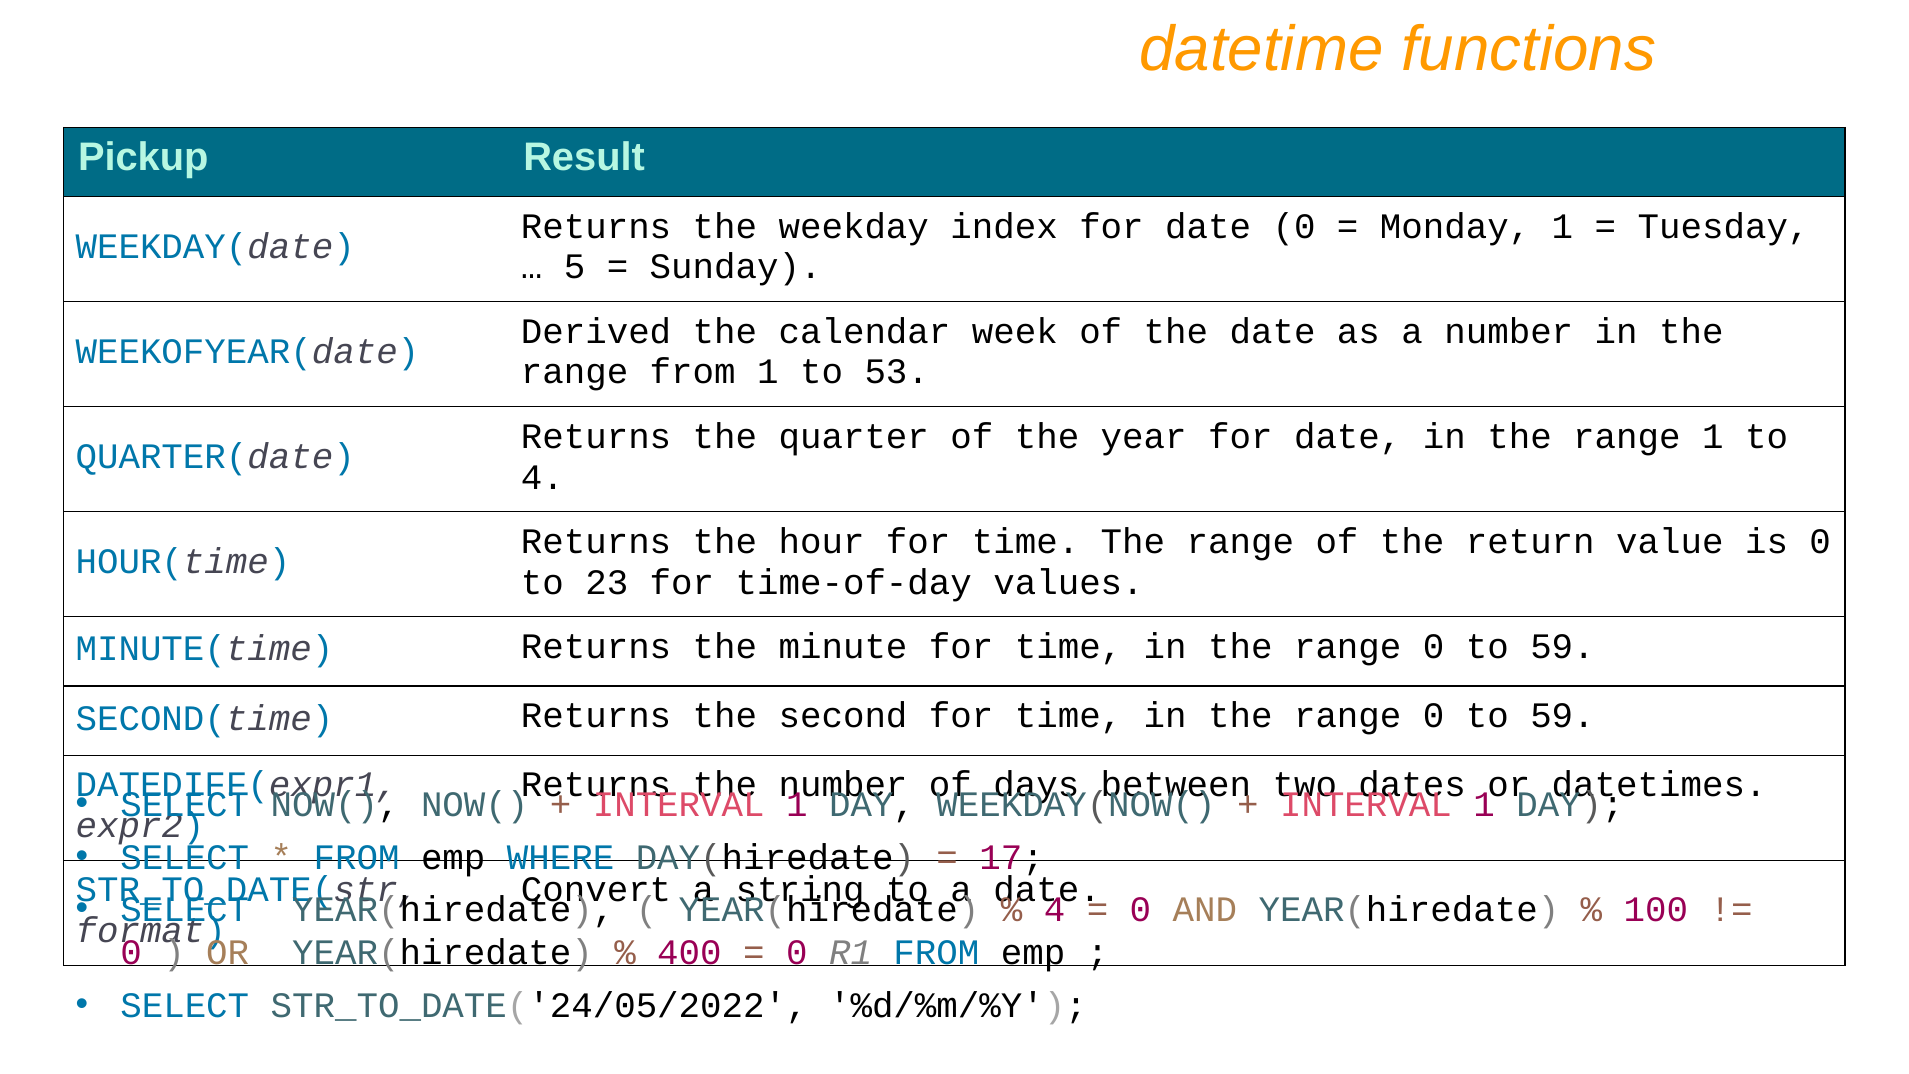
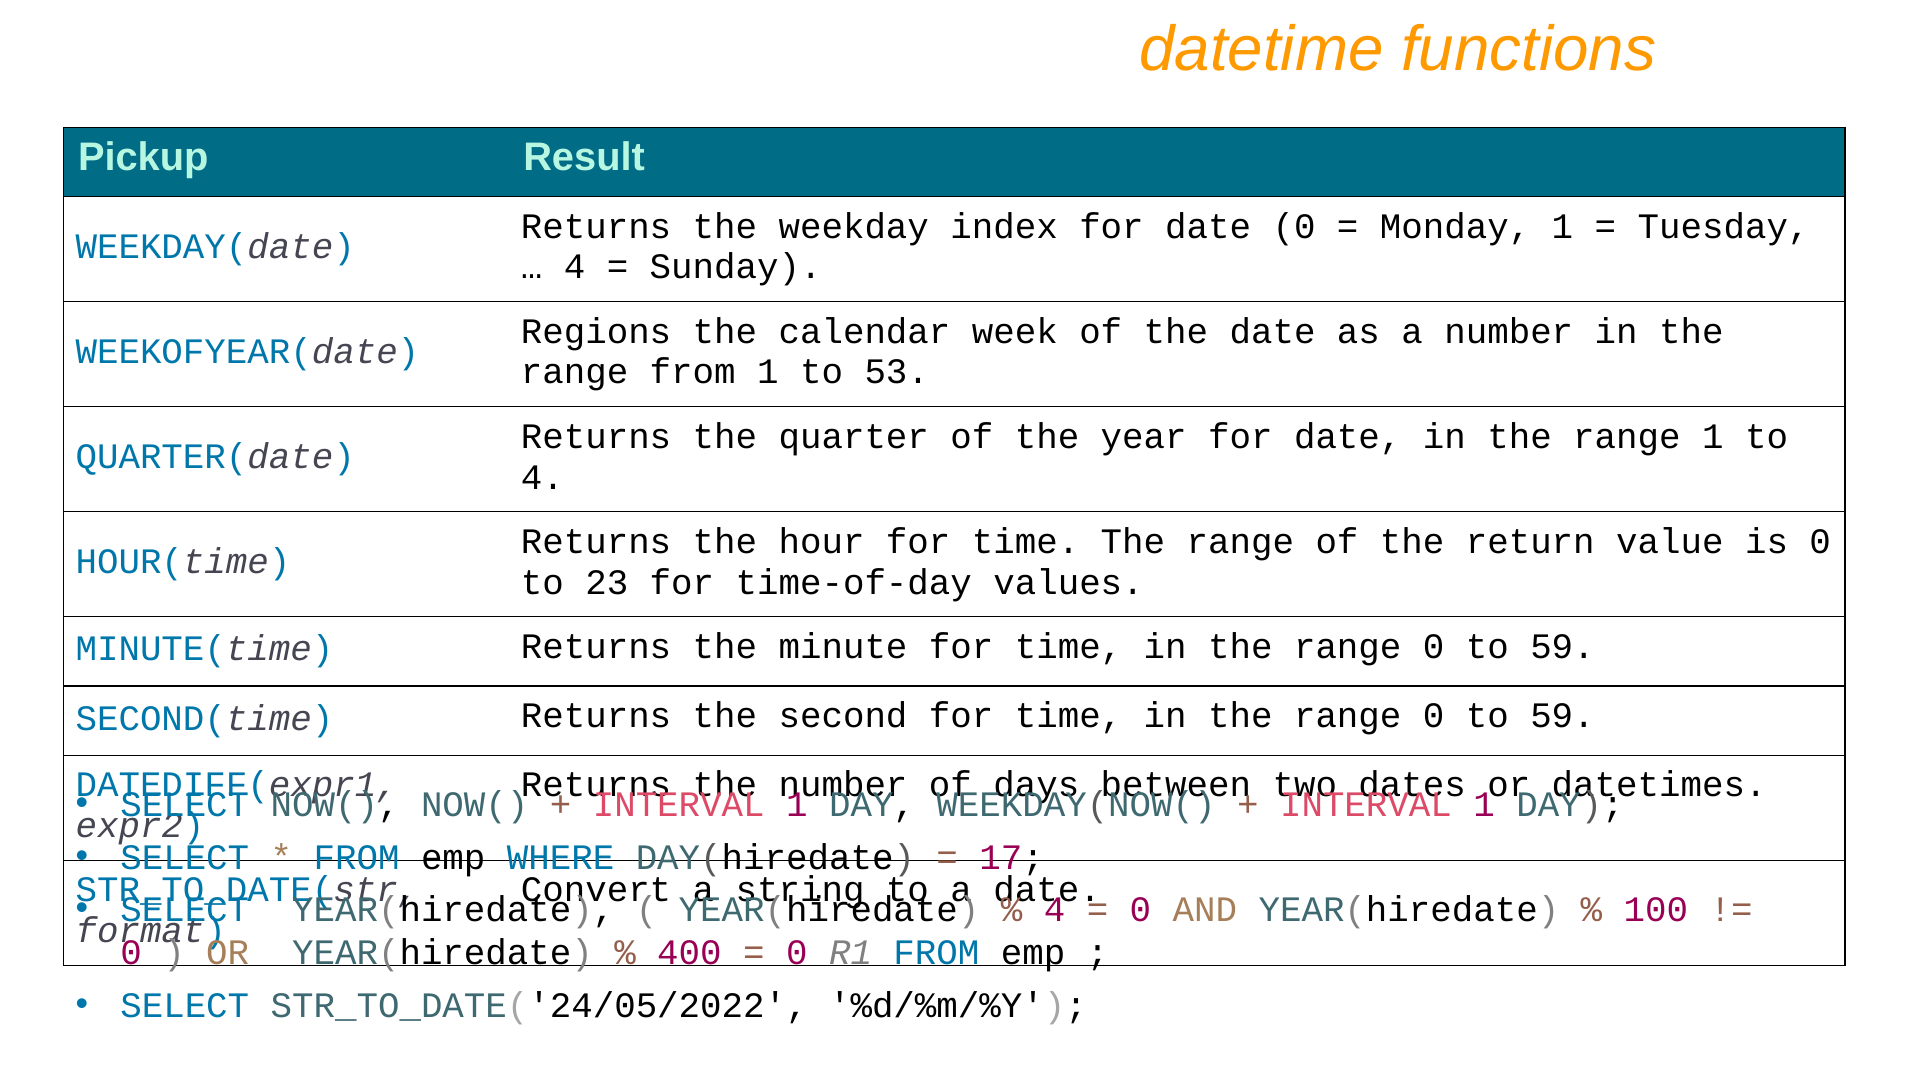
5: 5 -> 4 (575, 267)
Derived: Derived -> Regions (596, 332)
